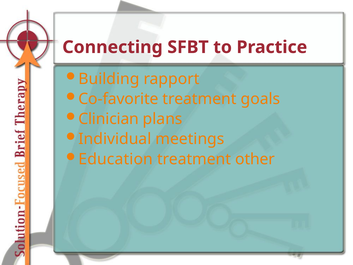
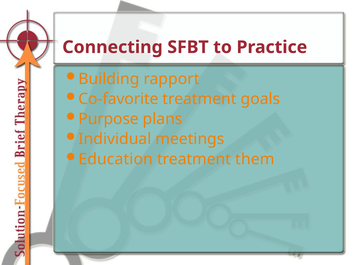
Clinician: Clinician -> Purpose (109, 119)
other: other -> them (255, 159)
